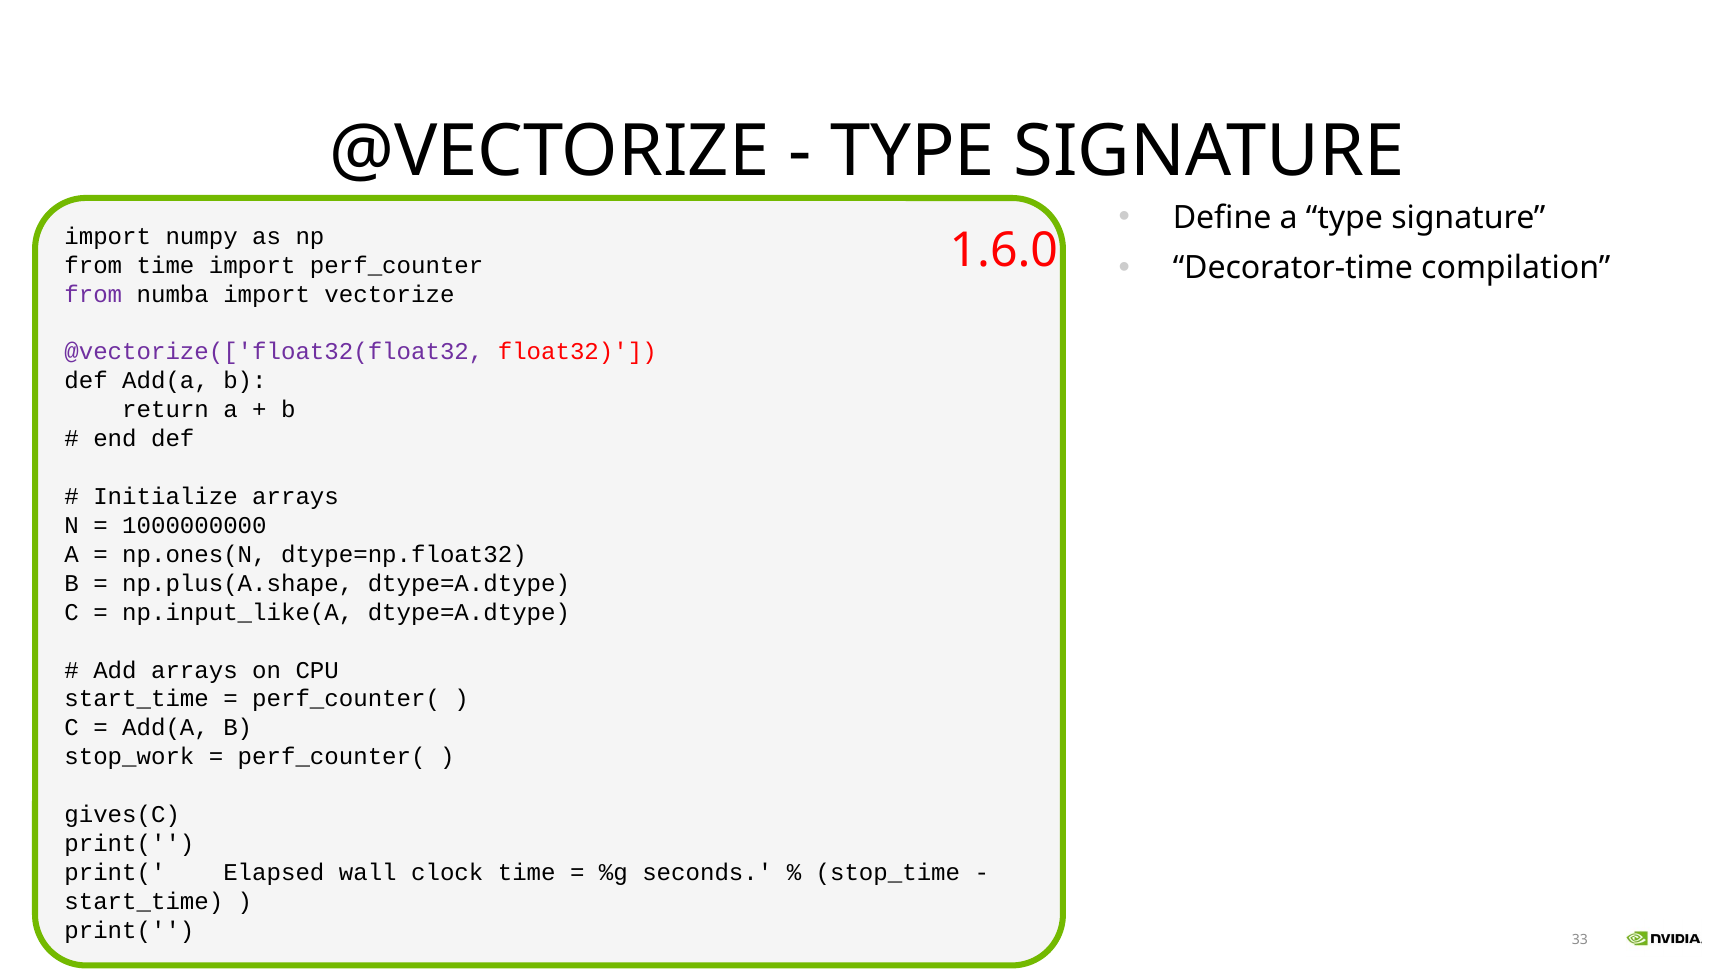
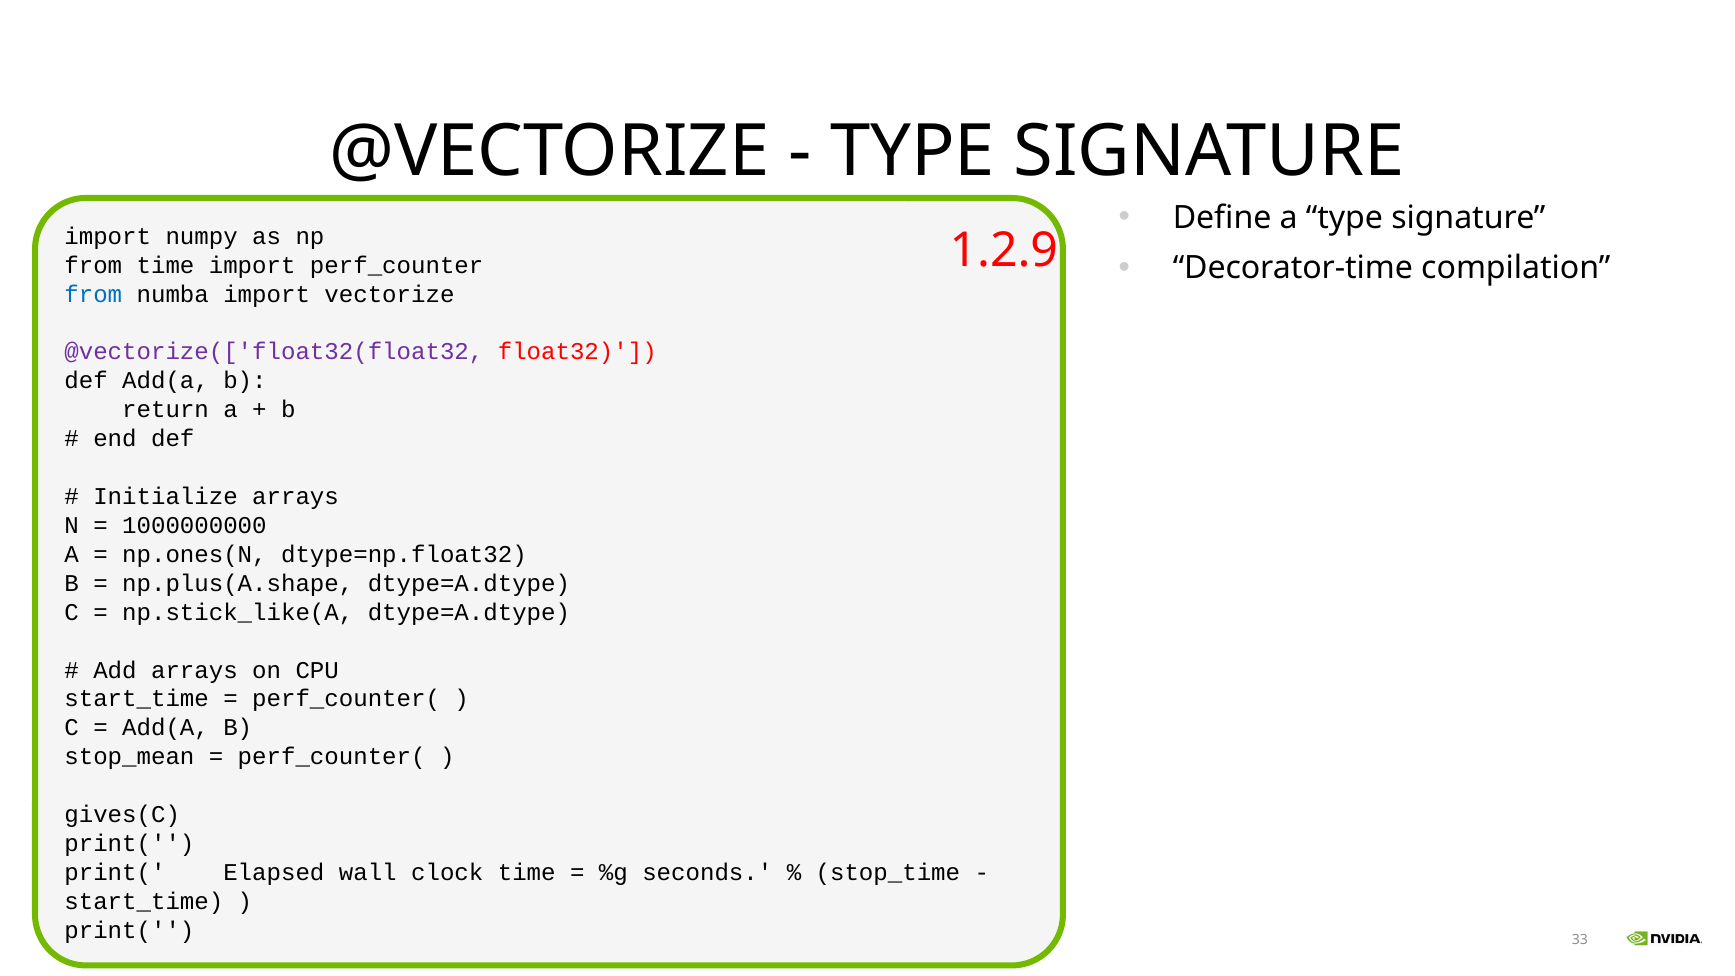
1.6.0: 1.6.0 -> 1.2.9 (1004, 250)
from colour: purple -> blue (93, 294)
np.input_like(A: np.input_like(A -> np.stick_like(A (238, 612)
stop_work: stop_work -> stop_mean (129, 757)
